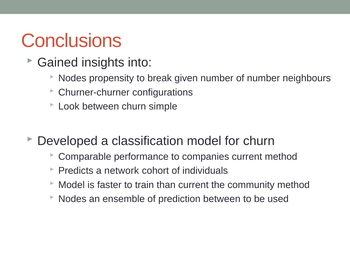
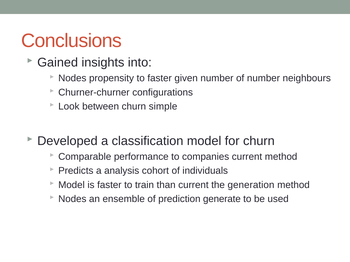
to break: break -> faster (160, 78)
network: network -> analysis (122, 171)
community: community -> generation (251, 185)
prediction between: between -> generate (222, 199)
